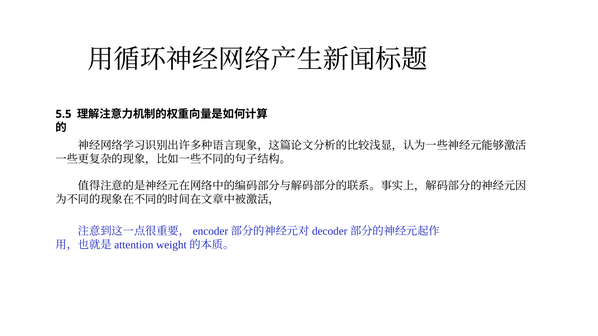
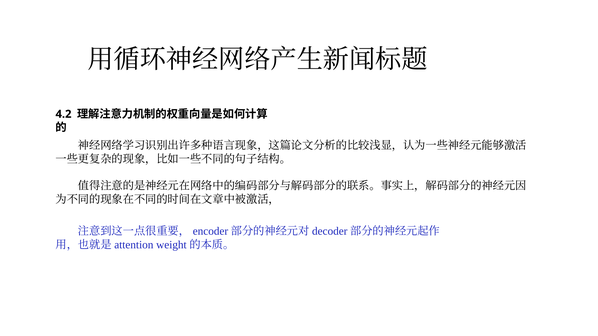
5.5: 5.5 -> 4.2 (63, 114)
